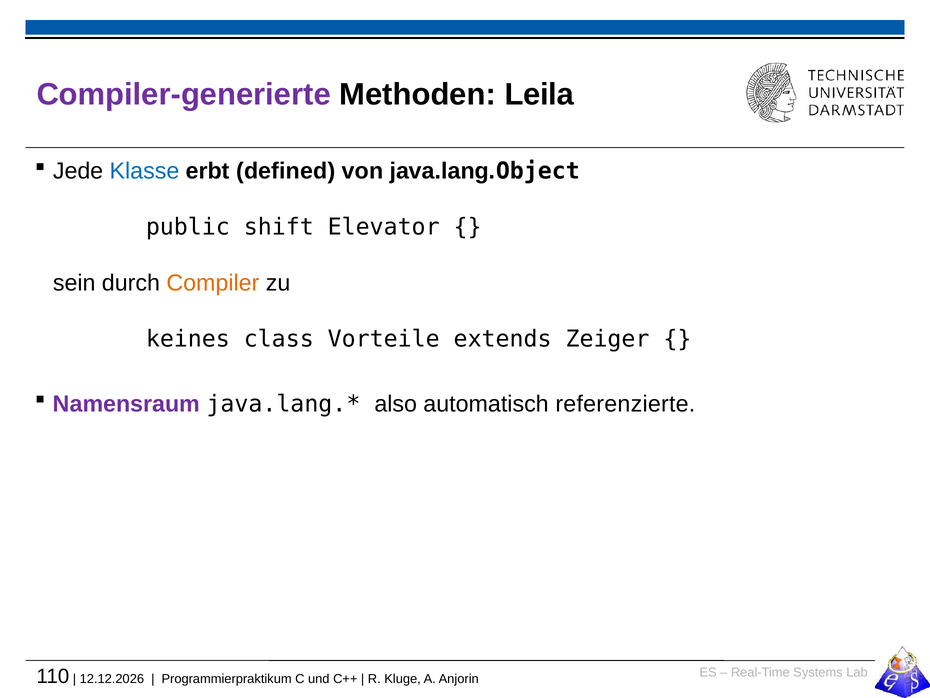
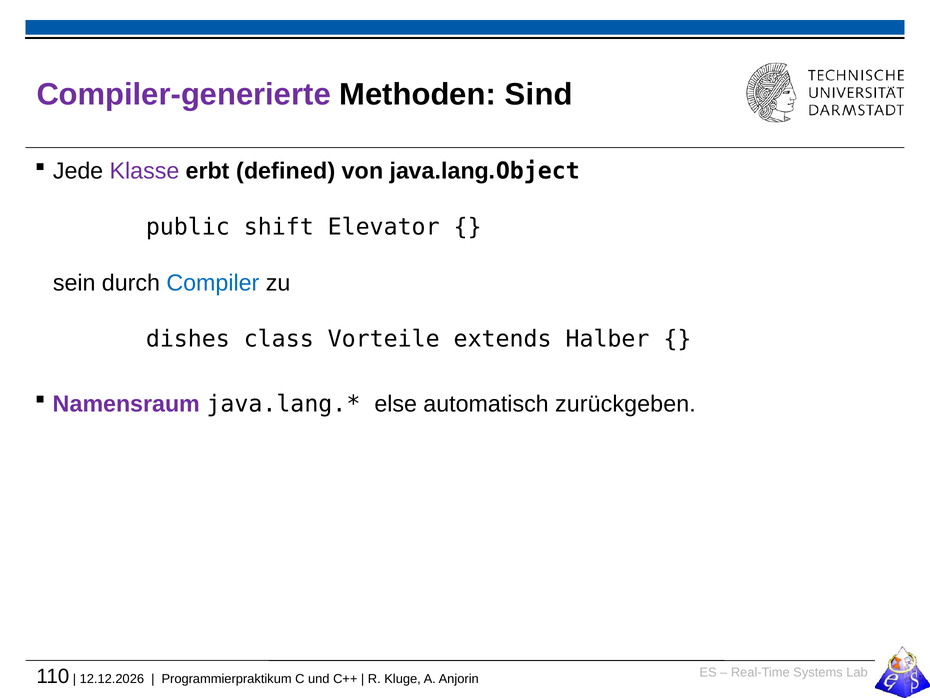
Leila: Leila -> Sind (539, 94)
Klasse colour: blue -> purple (144, 171)
Compiler colour: orange -> blue (213, 283)
keines: keines -> dishes (188, 339)
Zeiger: Zeiger -> Halber (607, 339)
also: also -> else (396, 404)
referenzierte: referenzierte -> zurückgeben (625, 404)
